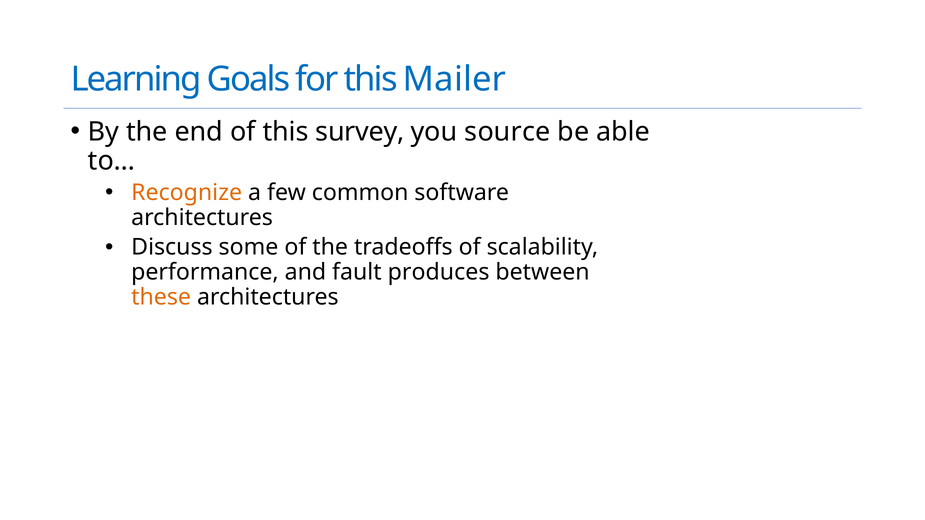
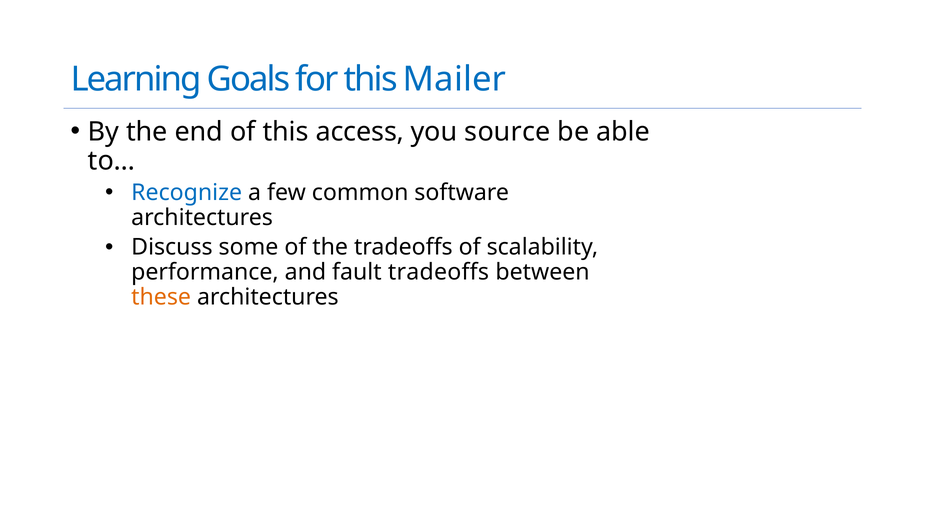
survey: survey -> access (360, 132)
Recognize colour: orange -> blue (187, 193)
fault produces: produces -> tradeoffs (438, 272)
